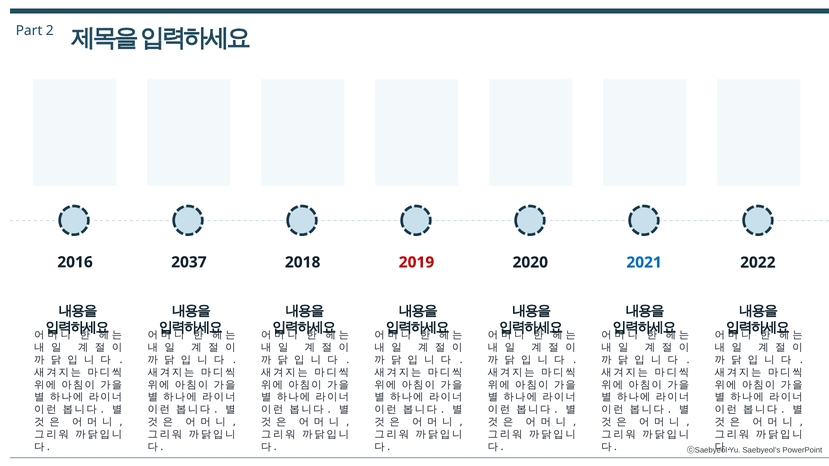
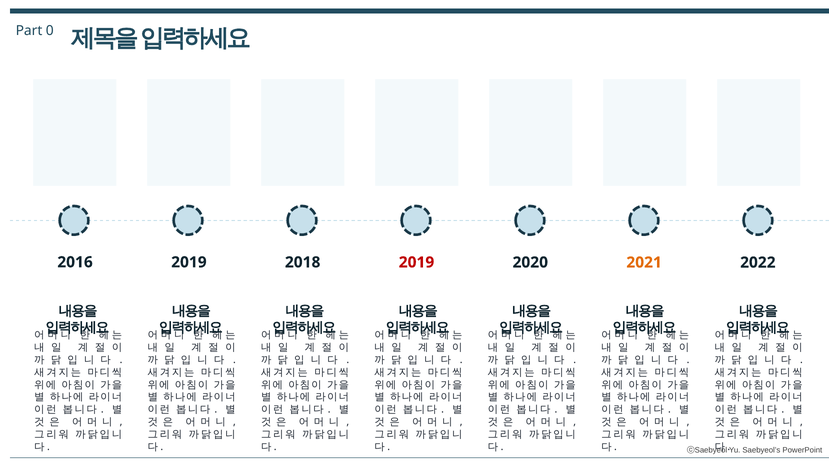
2: 2 -> 0 (50, 31)
2037: 2037 -> 2019 (189, 262)
2021 colour: blue -> orange (644, 263)
